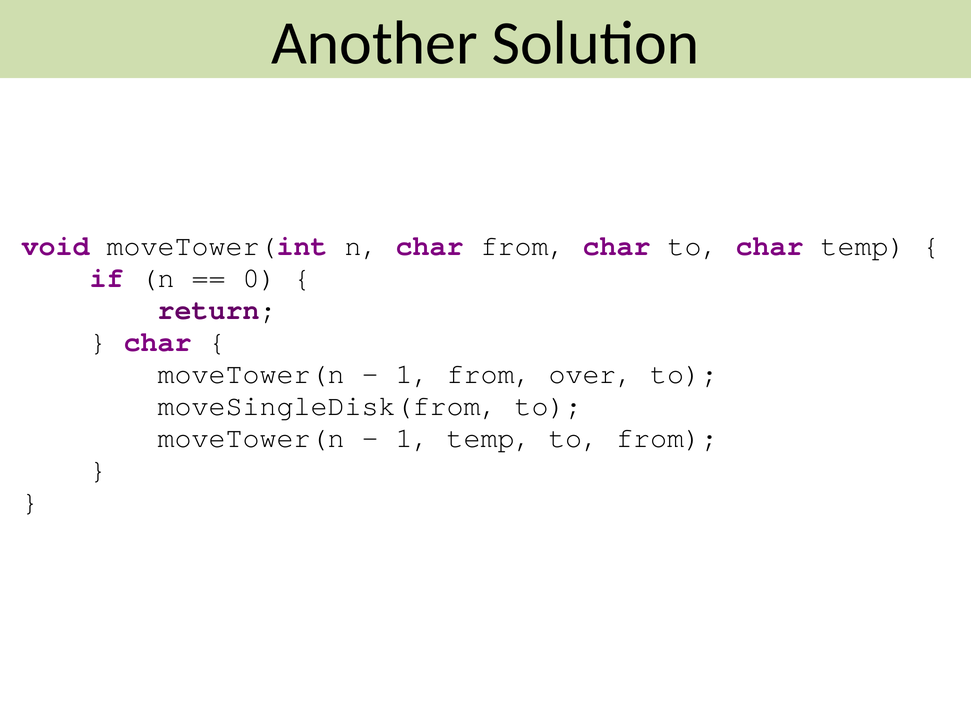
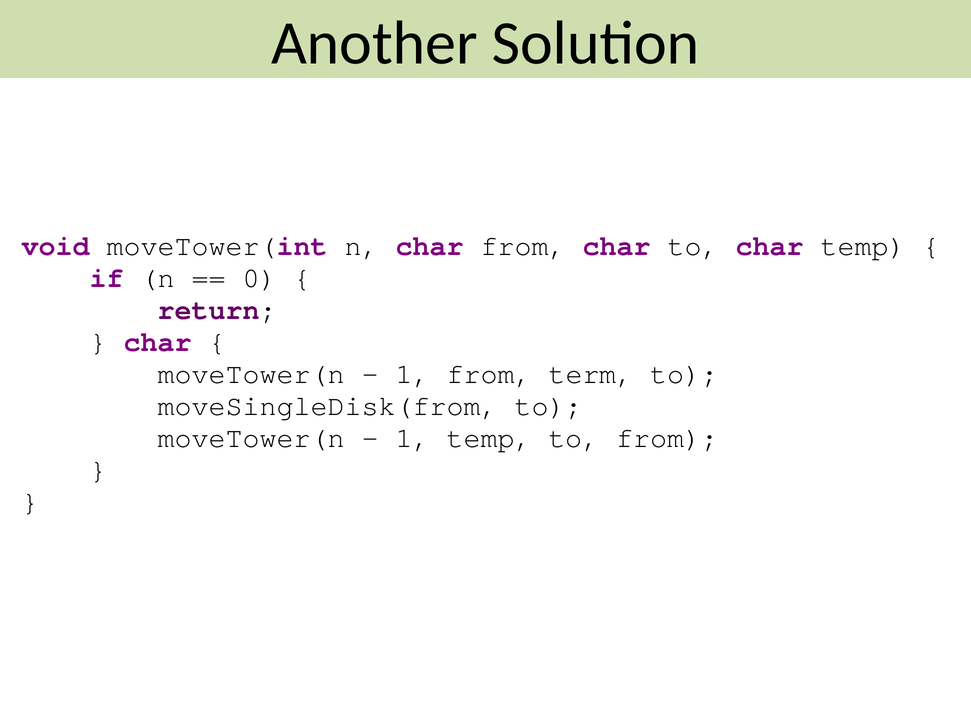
over: over -> term (591, 374)
